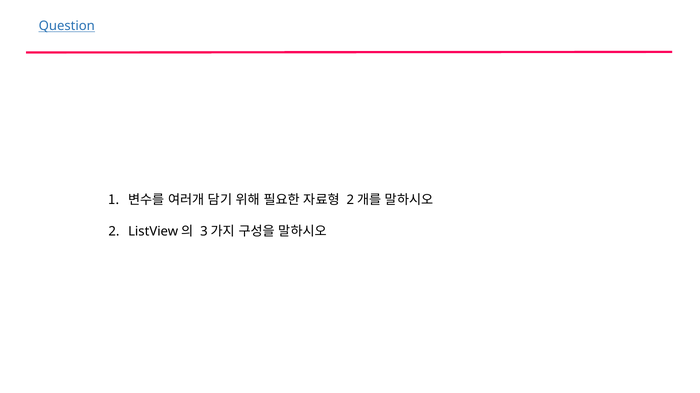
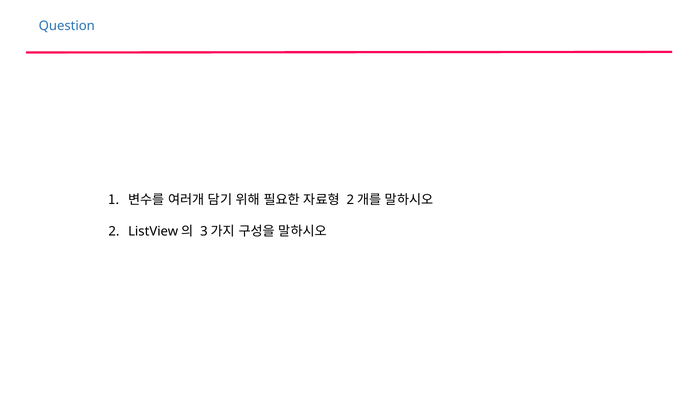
Question underline: present -> none (67, 26)
